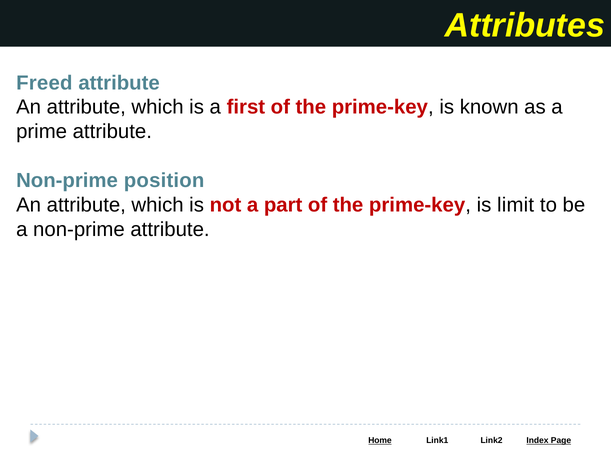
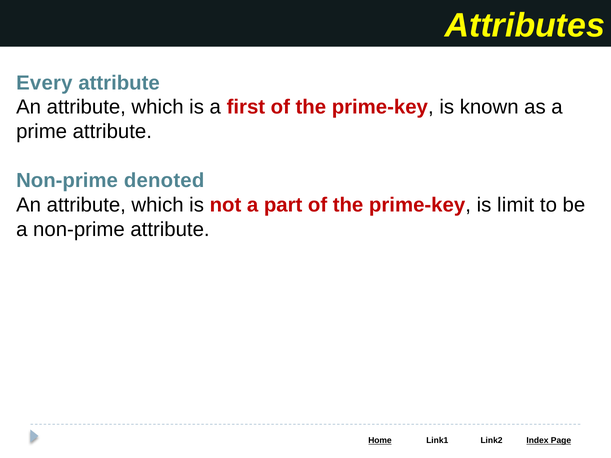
Freed: Freed -> Every (44, 83)
position: position -> denoted (164, 181)
